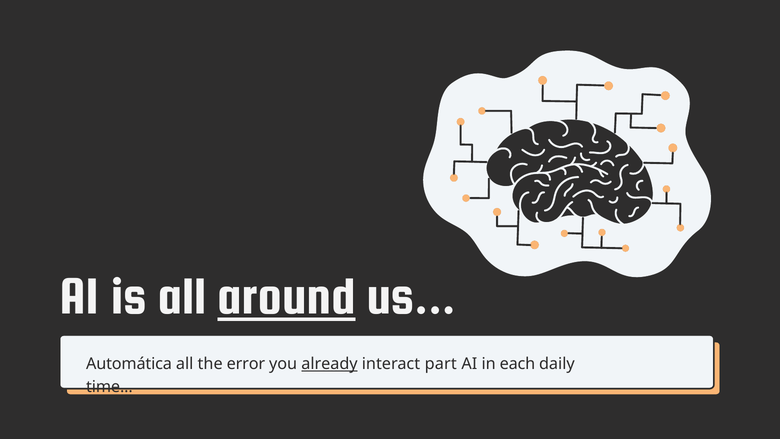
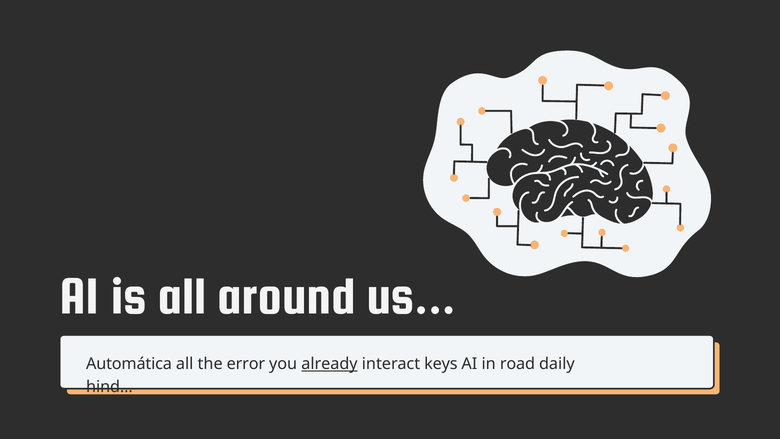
around underline: present -> none (287, 296)
part: part -> keys (441, 364)
each: each -> road (517, 364)
time: time -> hind (109, 386)
